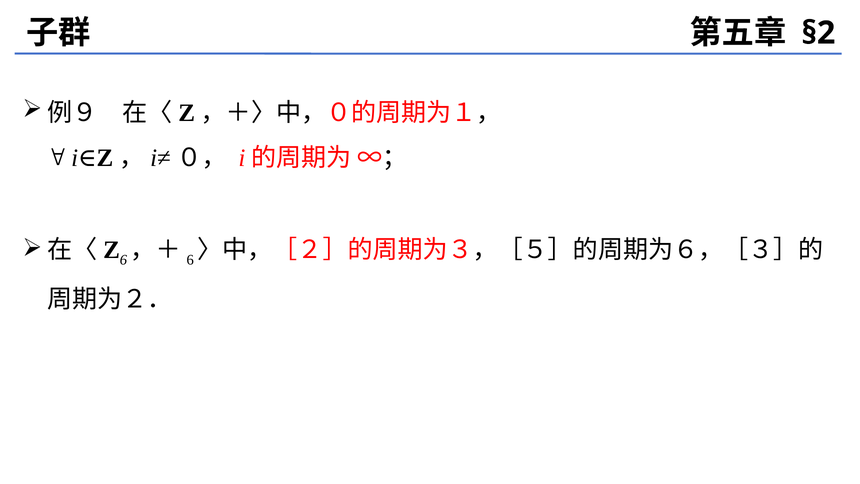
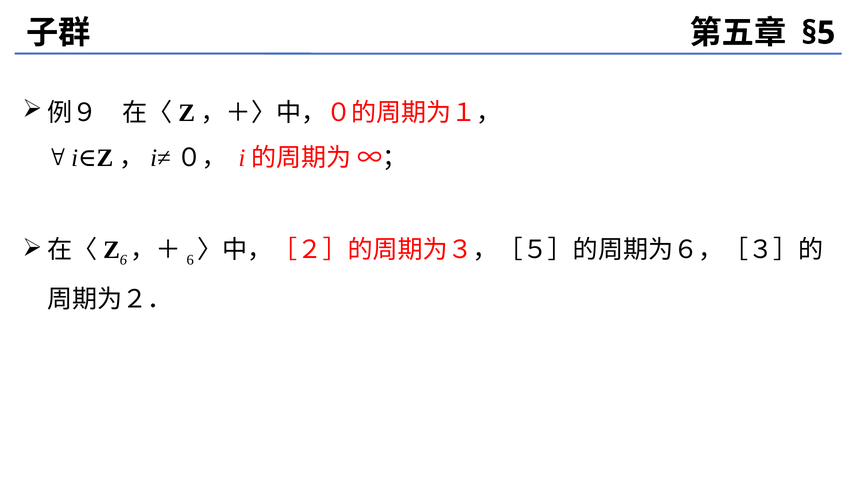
§2: §2 -> §5 (818, 33)
